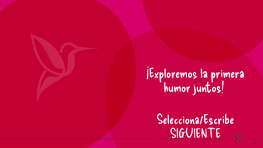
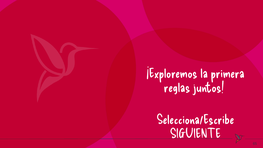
humor: humor -> reglas (177, 88)
